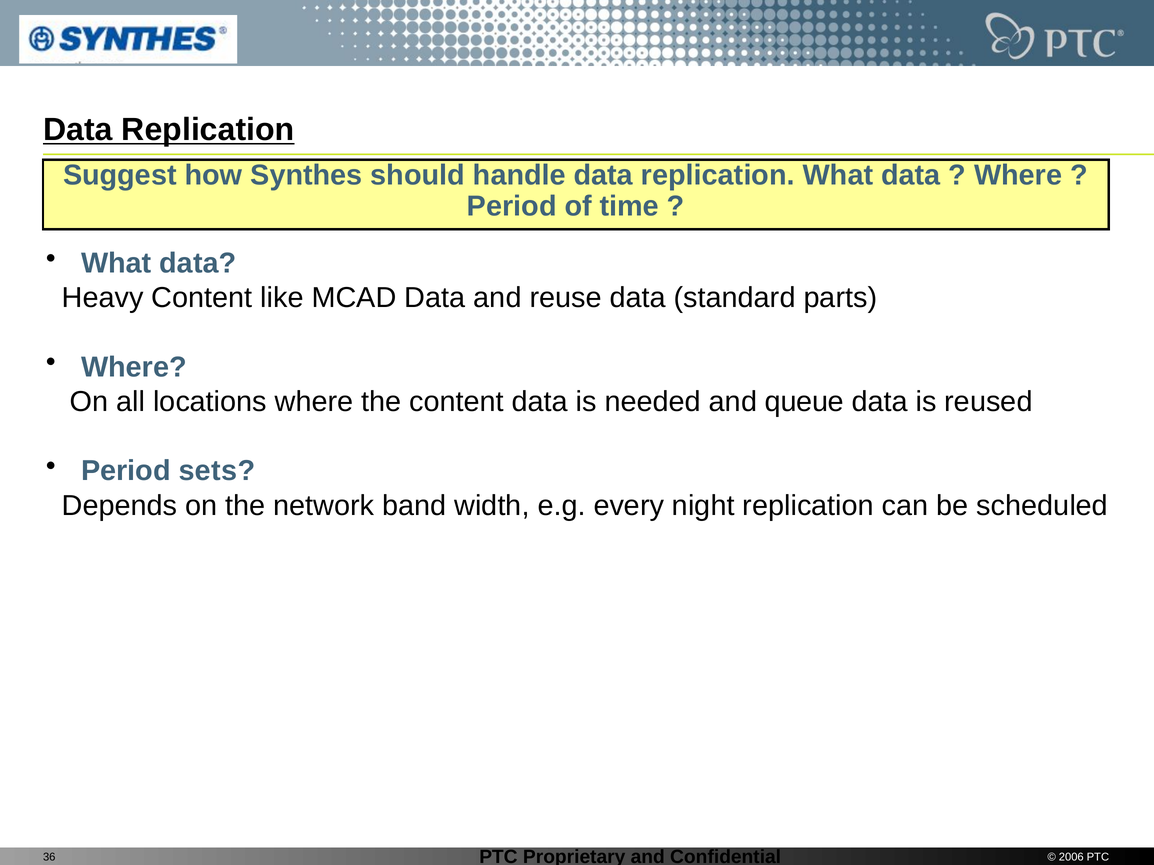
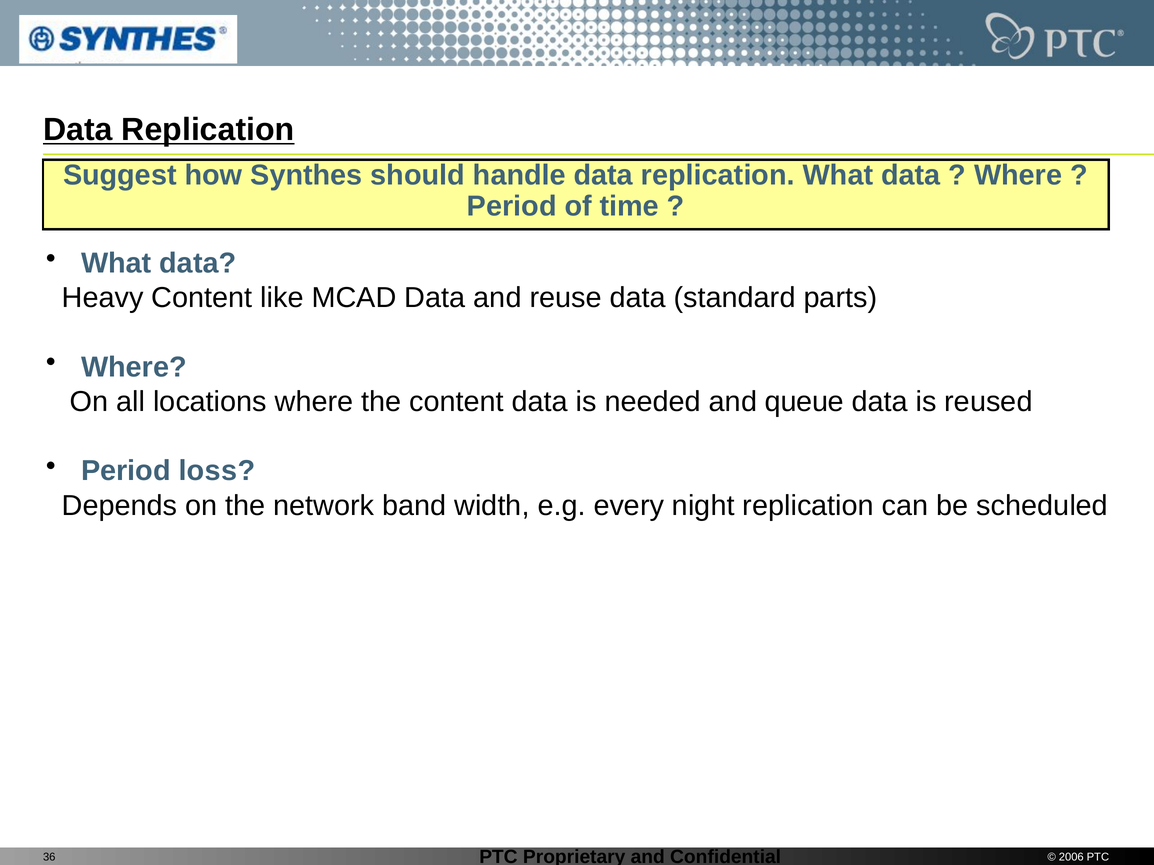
sets: sets -> loss (217, 471)
